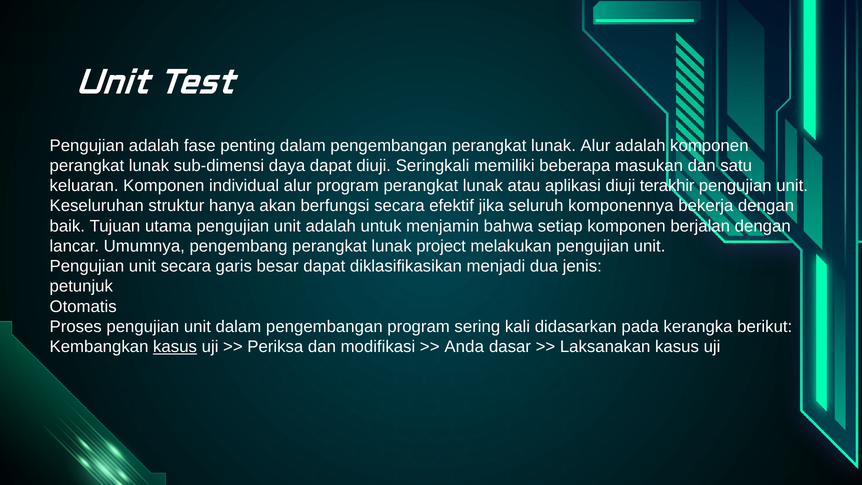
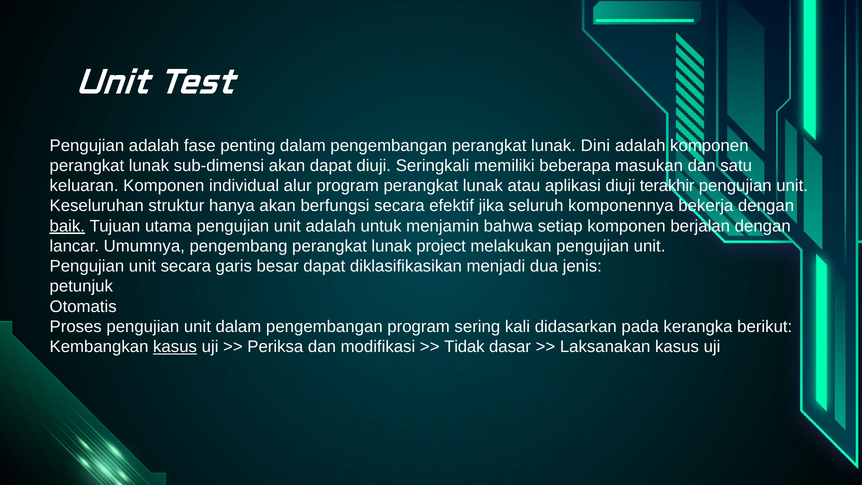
lunak Alur: Alur -> Dini (595, 145)
sub-dimensi daya: daya -> akan (287, 166)
baik underline: none -> present (67, 226)
Anda: Anda -> Tidak (464, 347)
